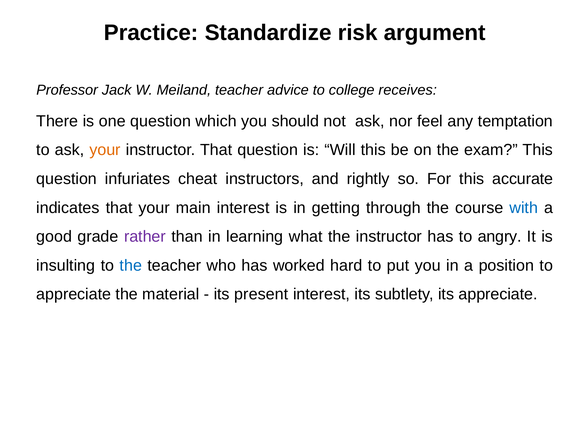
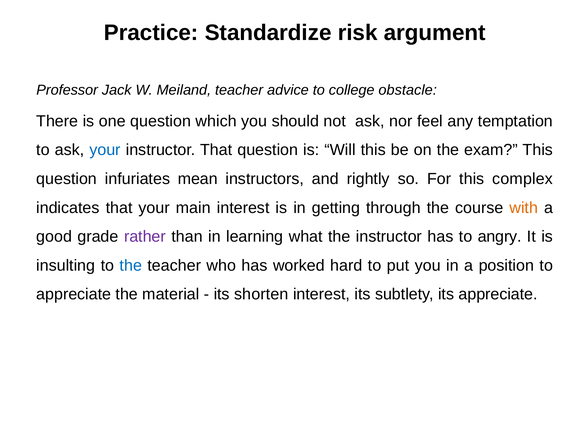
receives: receives -> obstacle (408, 90)
your colour: orange -> blue (105, 150)
cheat: cheat -> mean (198, 179)
accurate: accurate -> complex (523, 179)
with colour: blue -> orange (524, 208)
present: present -> shorten (261, 294)
